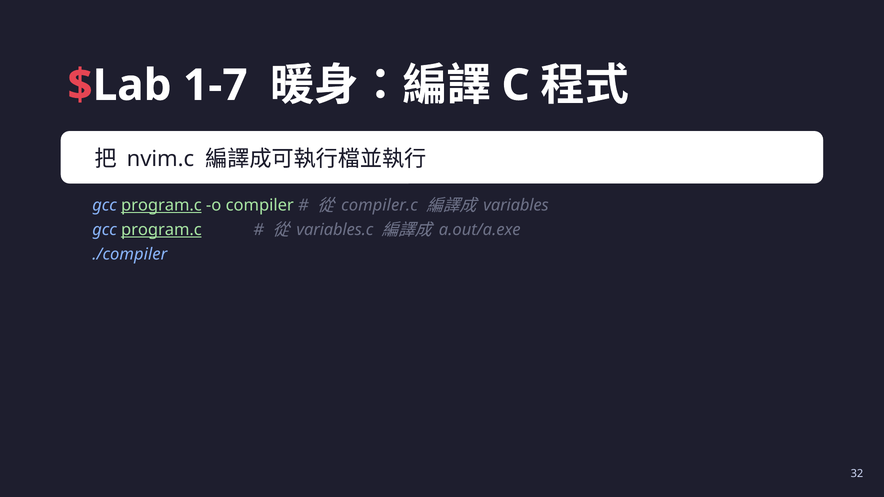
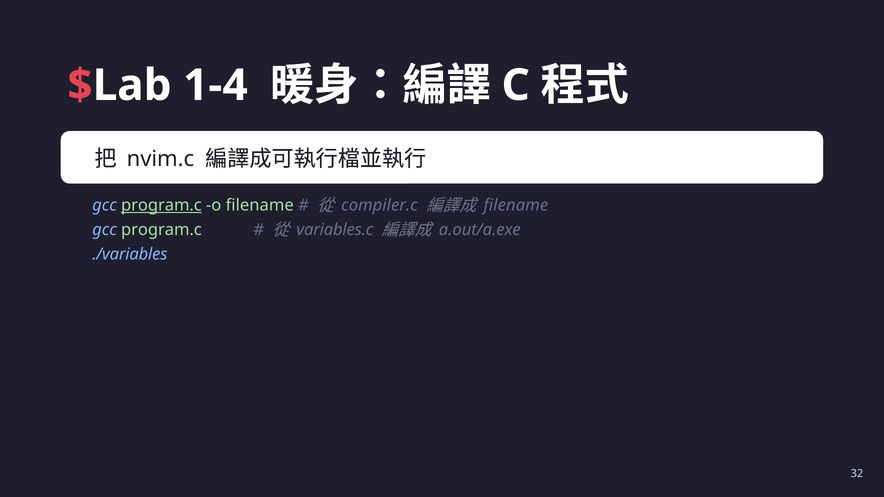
1-7: 1-7 -> 1-4 (215, 85)
o compiler: compiler -> filename (260, 206)
variables: variables -> filename (516, 206)
program.c underline: present -> none (161, 230)
./compiler: ./compiler -> ./variables (130, 254)
